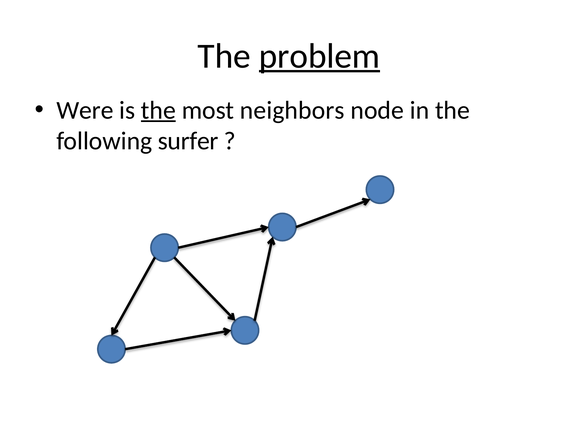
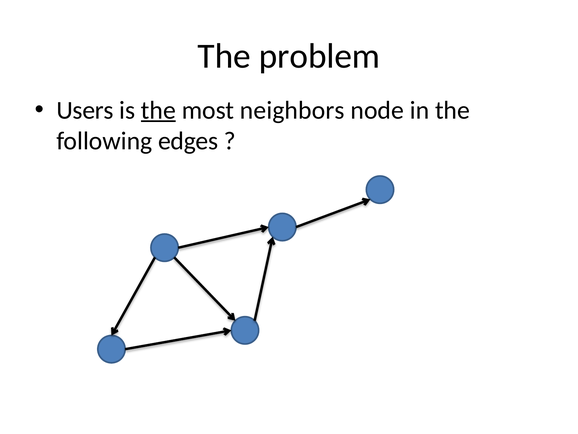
problem underline: present -> none (320, 56)
Were: Were -> Users (85, 110)
surfer: surfer -> edges (188, 141)
